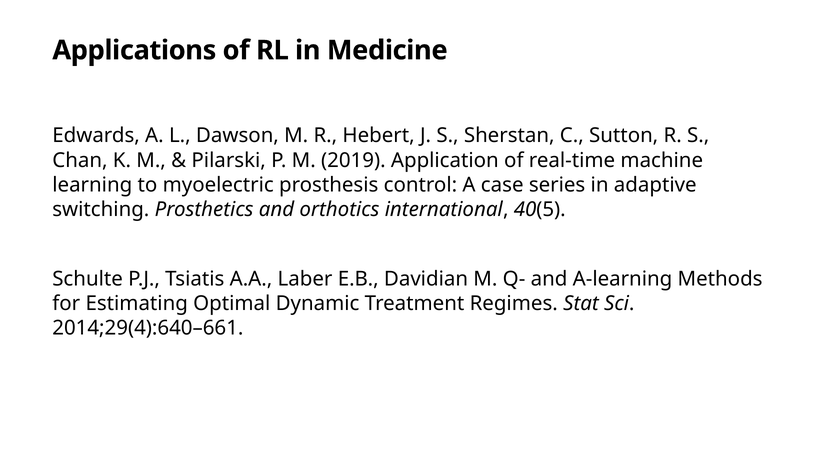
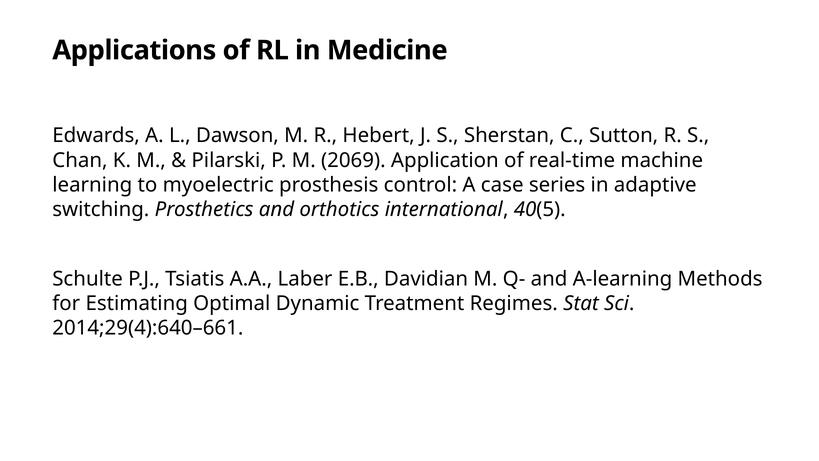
2019: 2019 -> 2069 (353, 160)
